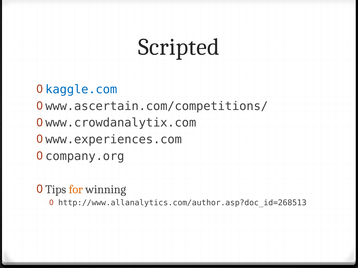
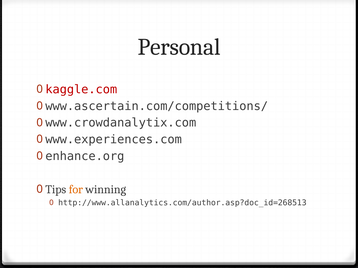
Scripted: Scripted -> Personal (179, 47)
kaggle.com colour: blue -> red (81, 90)
company.org: company.org -> enhance.org (85, 156)
